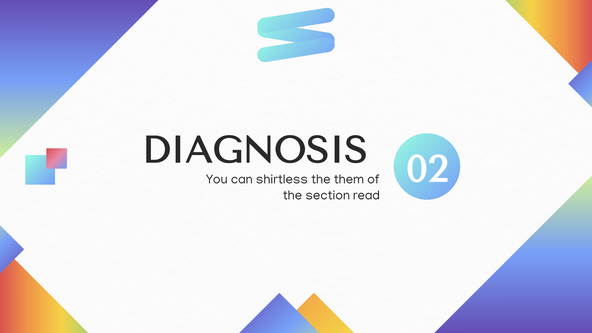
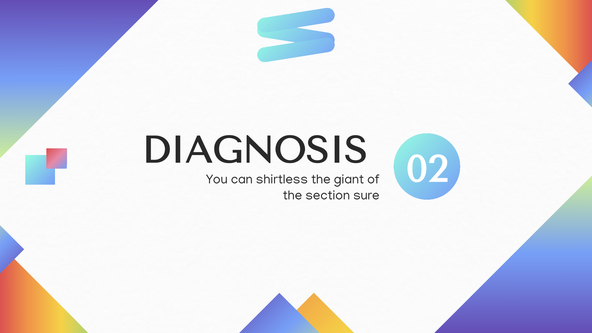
them: them -> giant (349, 179)
read: read -> sure (366, 195)
